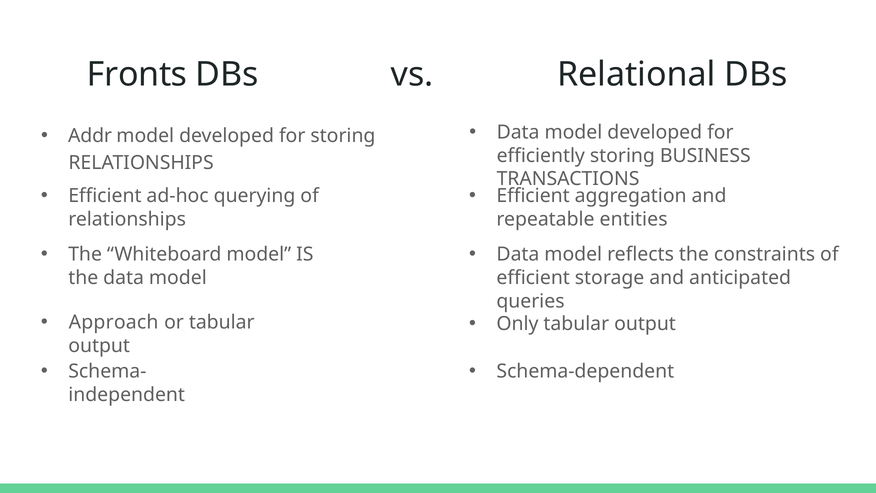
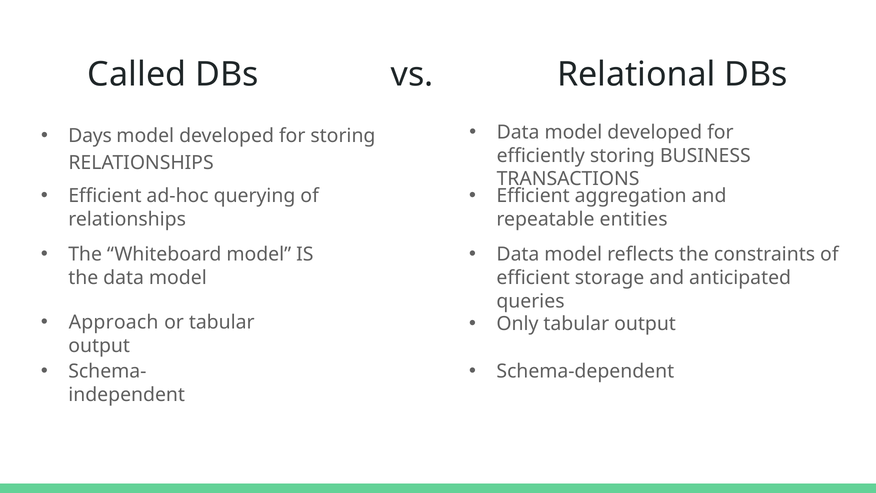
Fronts: Fronts -> Called (137, 74)
Addr: Addr -> Days (90, 136)
